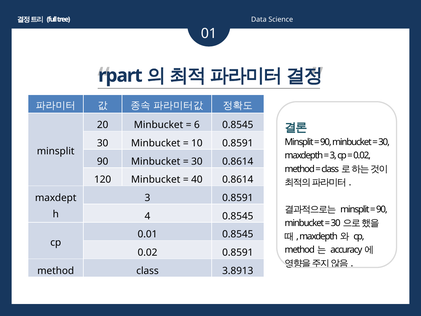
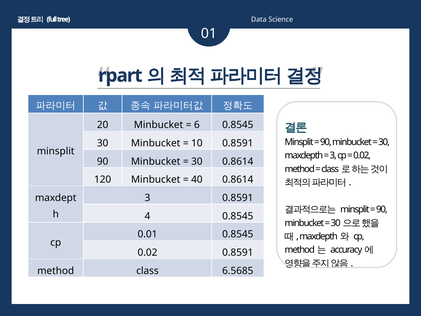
3.8913: 3.8913 -> 6.5685 (238, 271)
